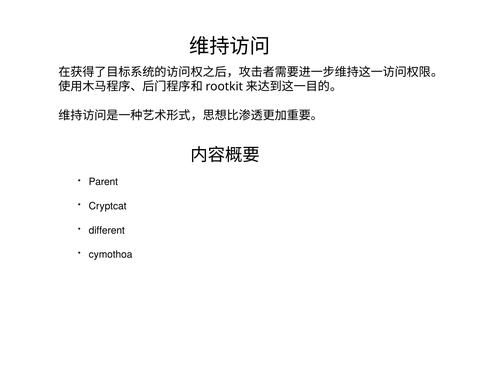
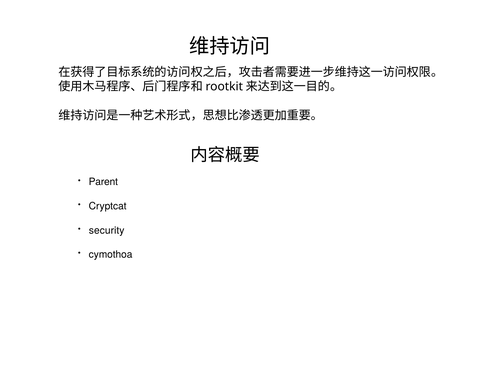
different: different -> security (107, 230)
